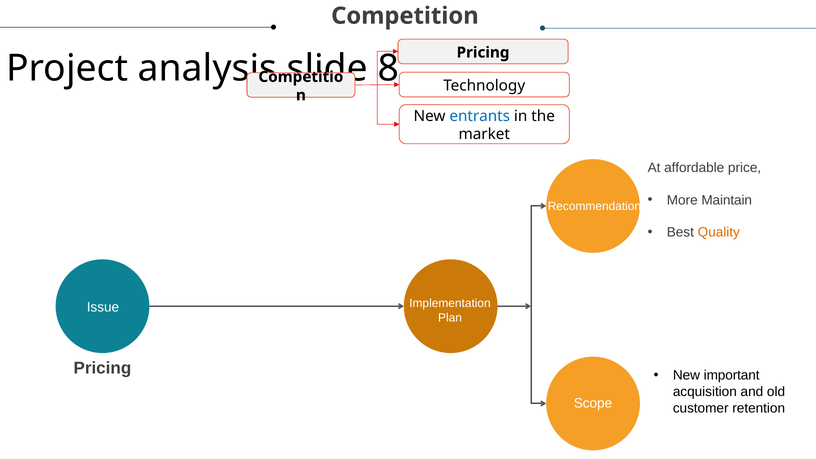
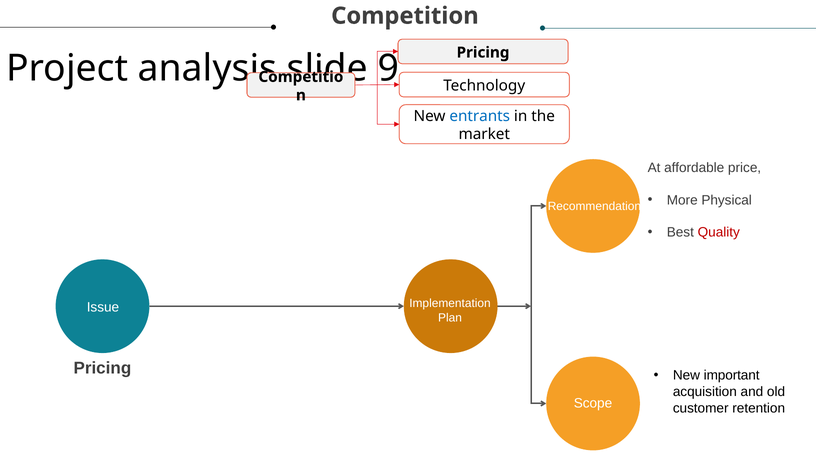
8: 8 -> 9 (388, 69)
Maintain: Maintain -> Physical (727, 200)
Quality colour: orange -> red (719, 232)
